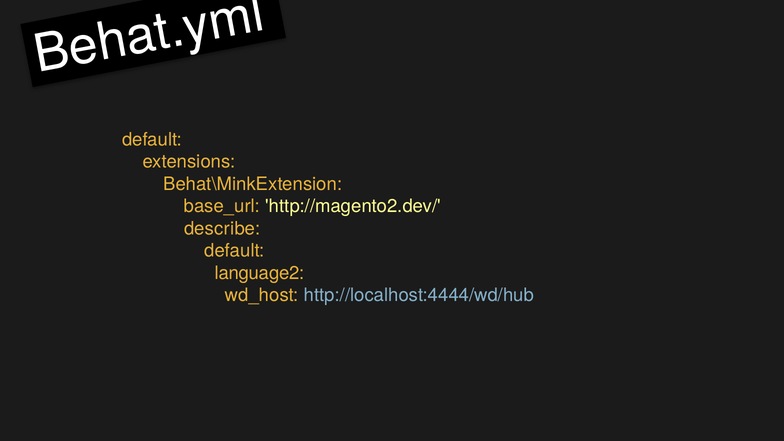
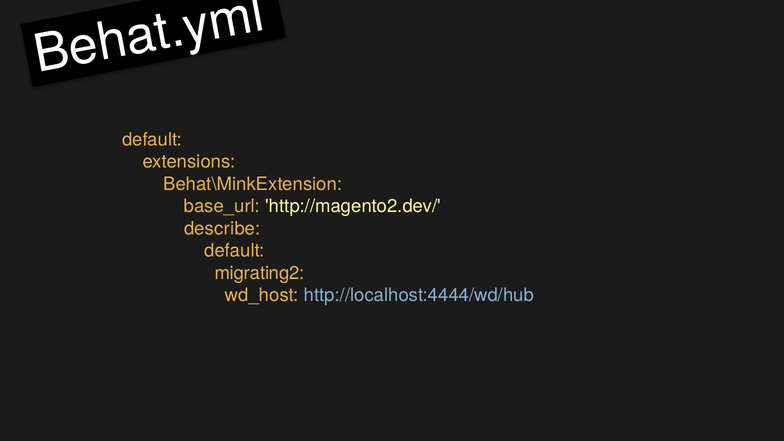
language2: language2 -> migrating2 (260, 273)
